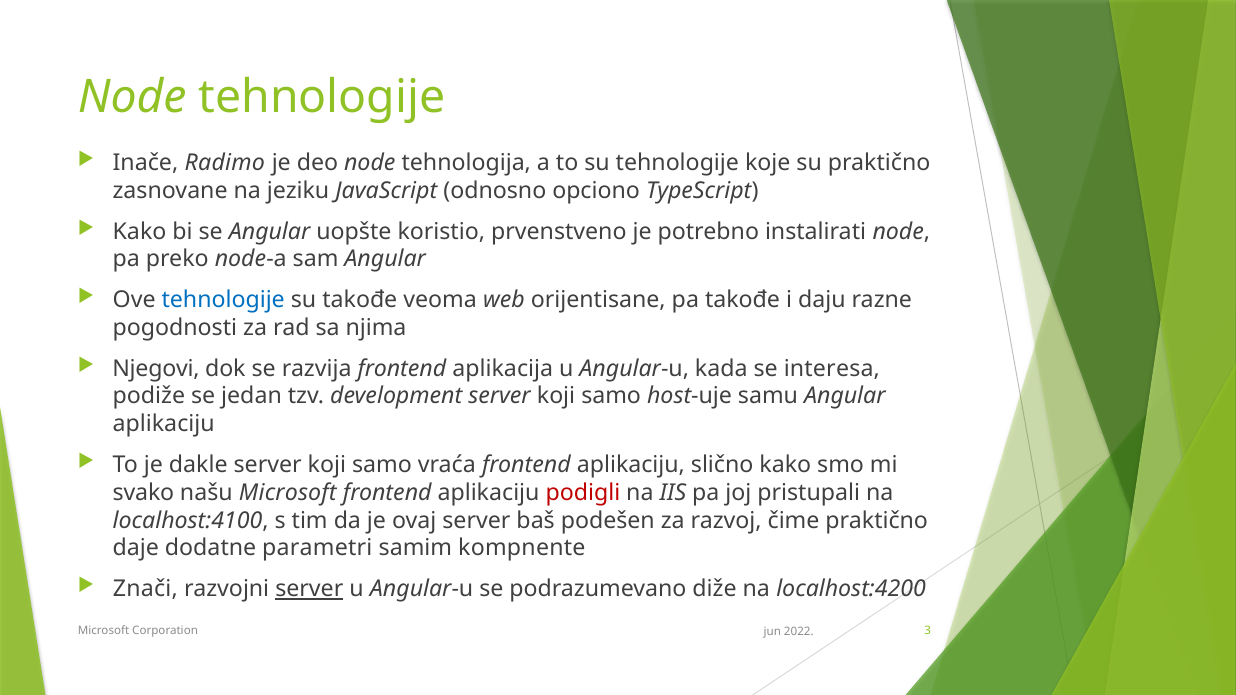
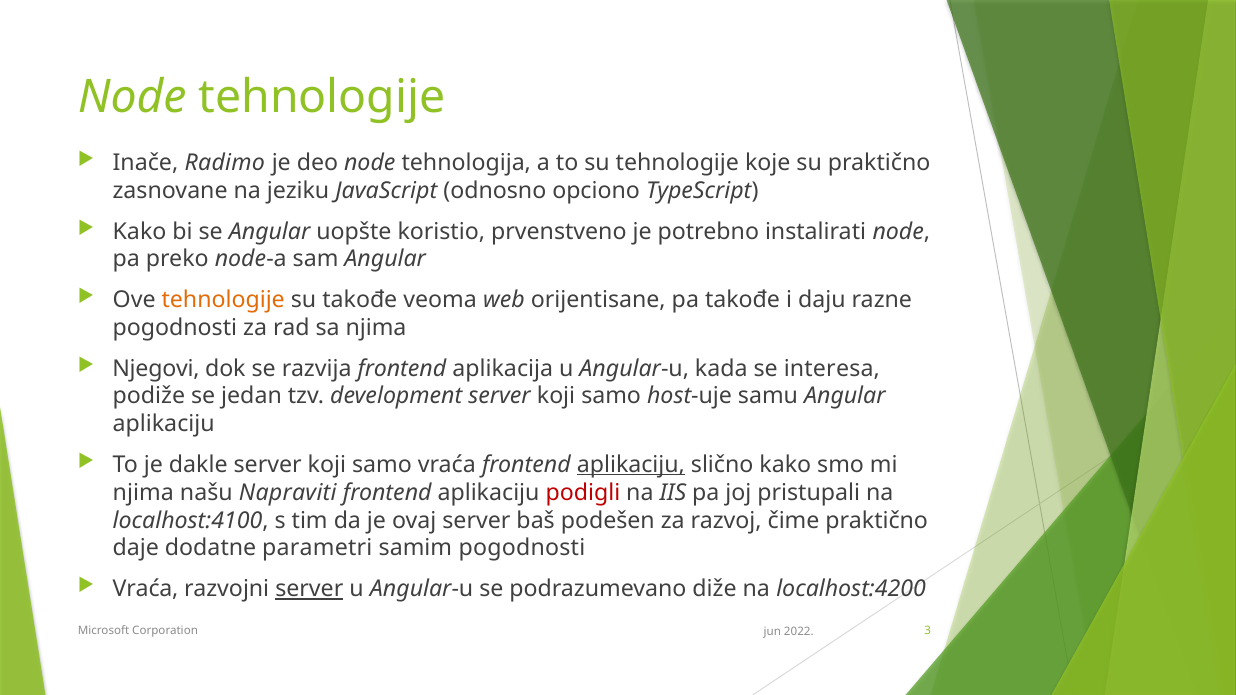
tehnologije colour: blue -> orange (223, 300)
aplikaciju underline: none -> present (631, 465)
svako: svako -> njima (143, 493)
našu Microsoft: Microsoft -> Napraviti (288, 493)
samim kompnente: kompnente -> pogodnosti (522, 548)
Znači: Znači -> Vraća (146, 589)
